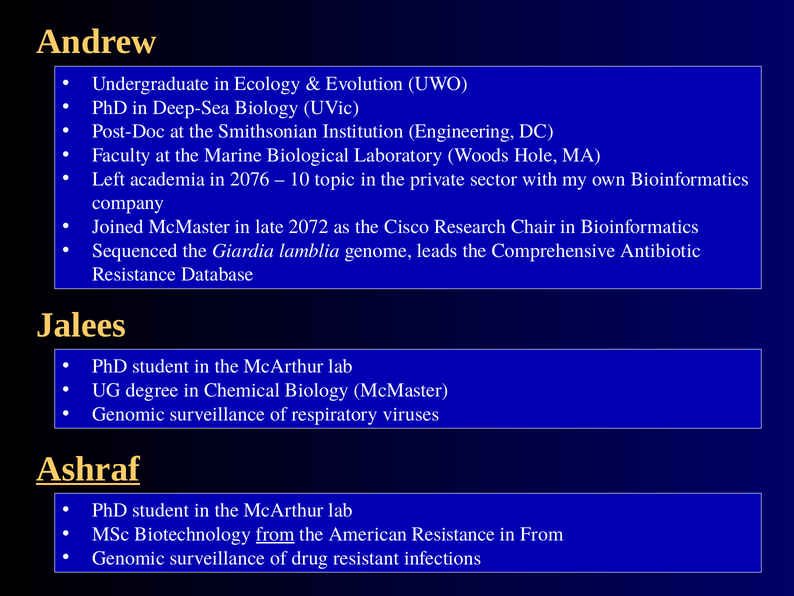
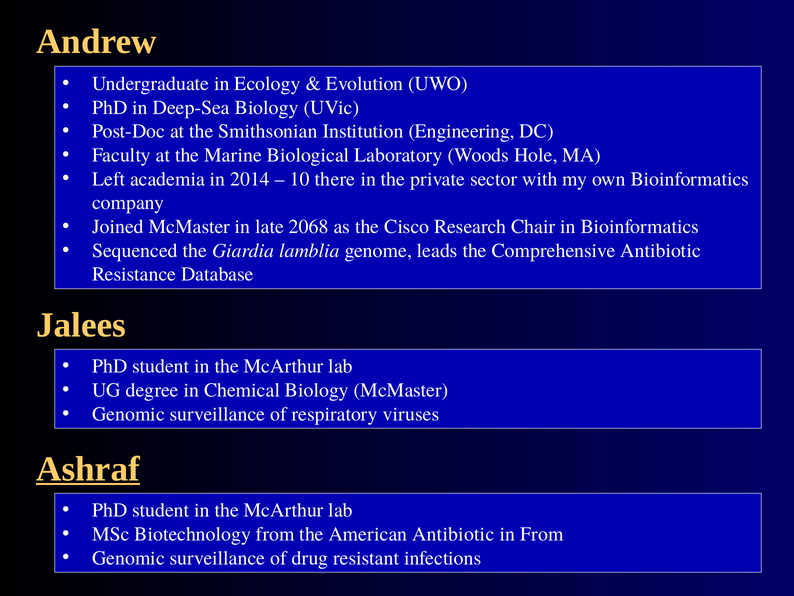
2076: 2076 -> 2014 (250, 179)
topic: topic -> there (335, 179)
2072: 2072 -> 2068 (309, 226)
from underline: present -> none (275, 534)
American Resistance: Resistance -> Antibiotic (453, 534)
